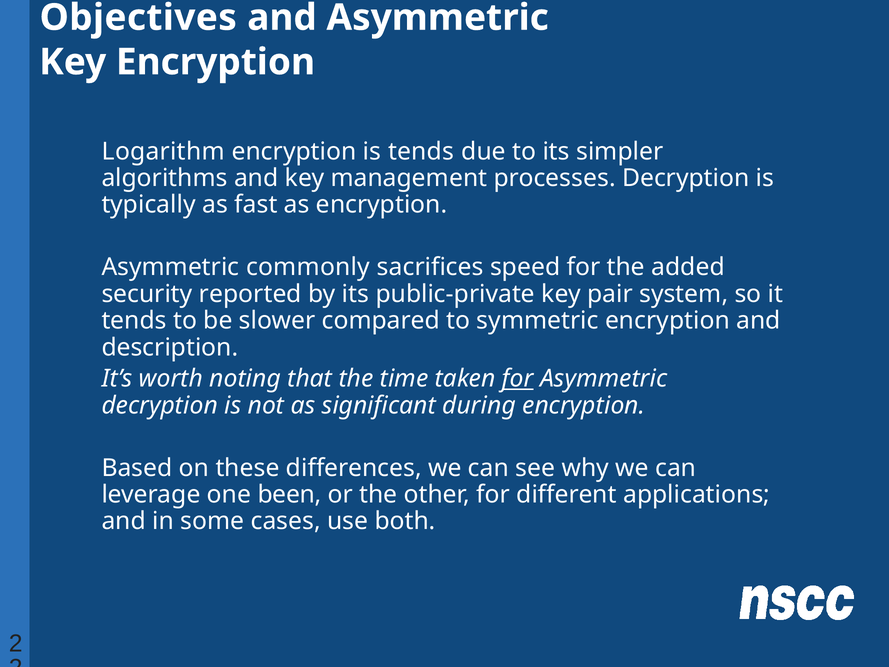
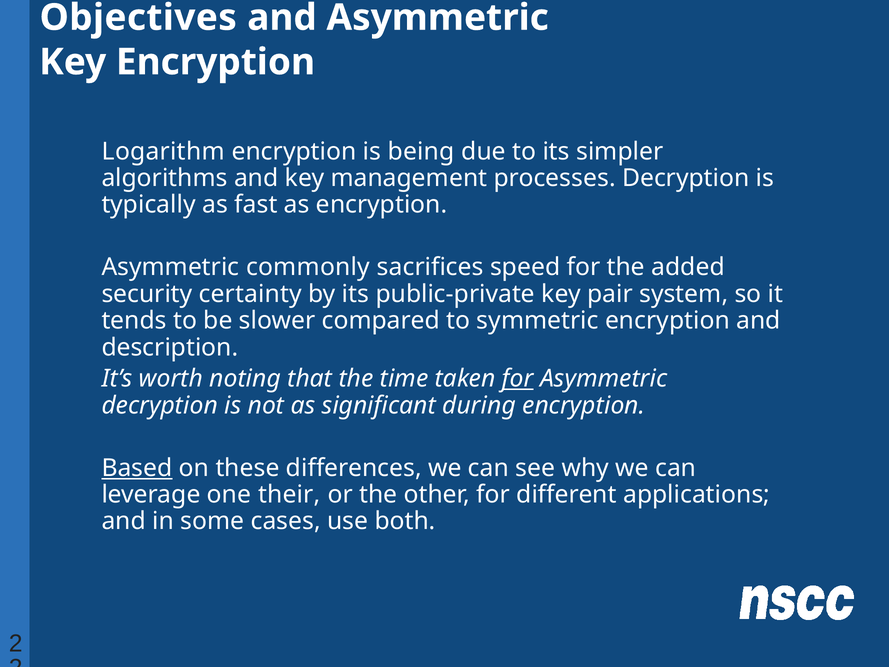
is tends: tends -> being (421, 151)
reported: reported -> certainty (250, 294)
Based underline: none -> present (137, 468)
been: been -> their (289, 494)
